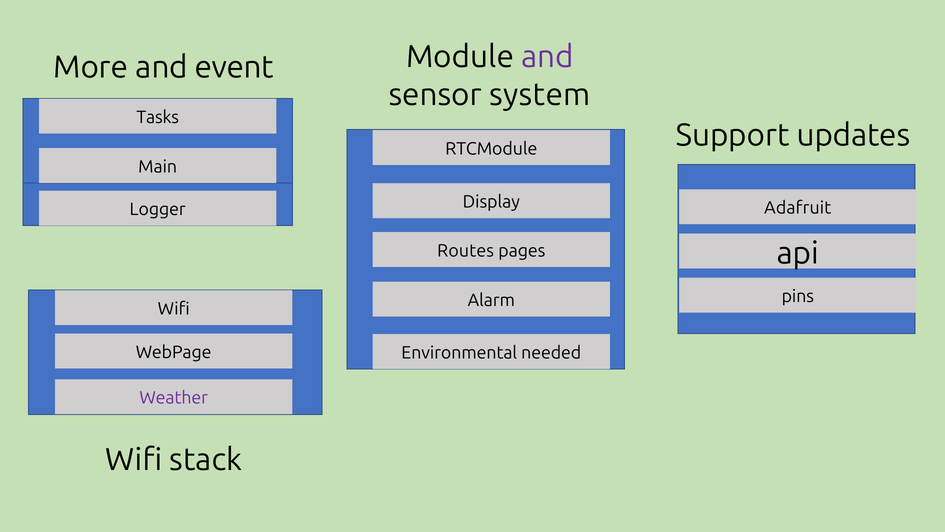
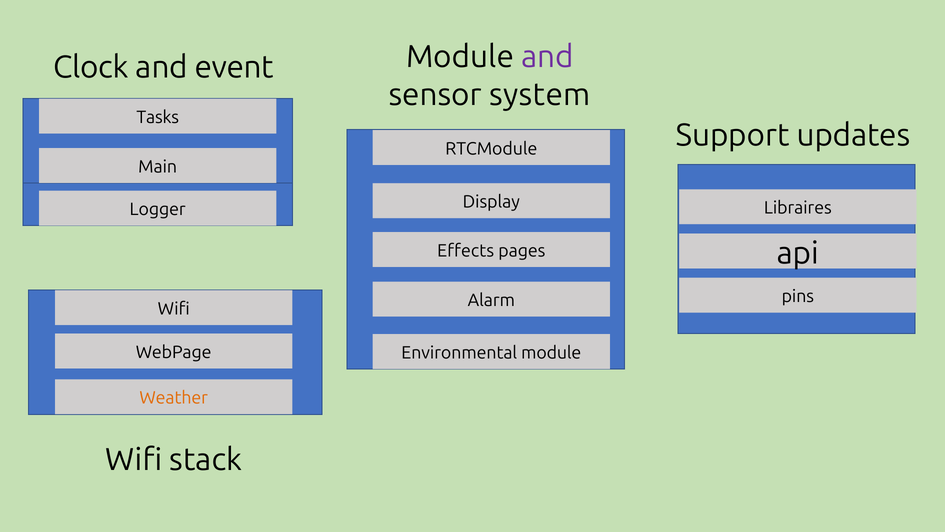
More: More -> Clock (91, 68)
Adafruit: Adafruit -> Libraires (798, 208)
Routes: Routes -> Effects (466, 251)
Environmental needed: needed -> module (551, 353)
Weather colour: purple -> orange (174, 398)
